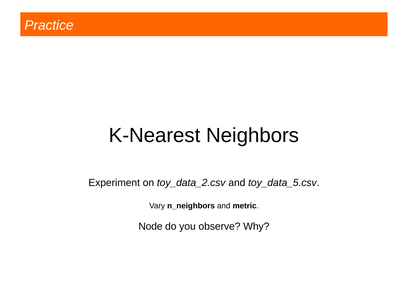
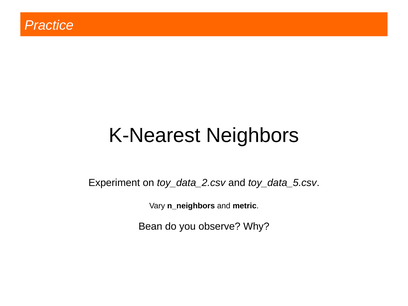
Node: Node -> Bean (150, 227)
